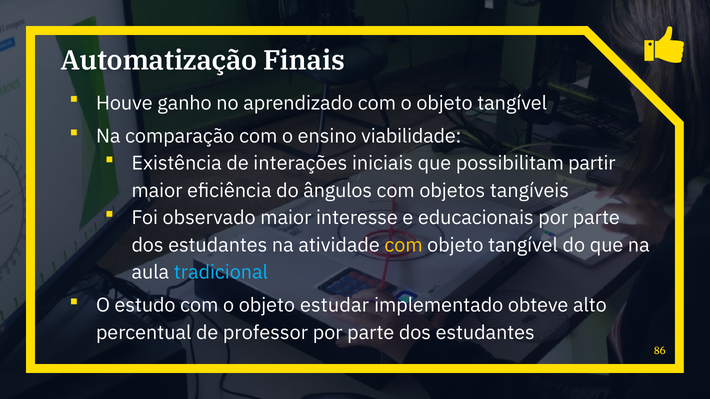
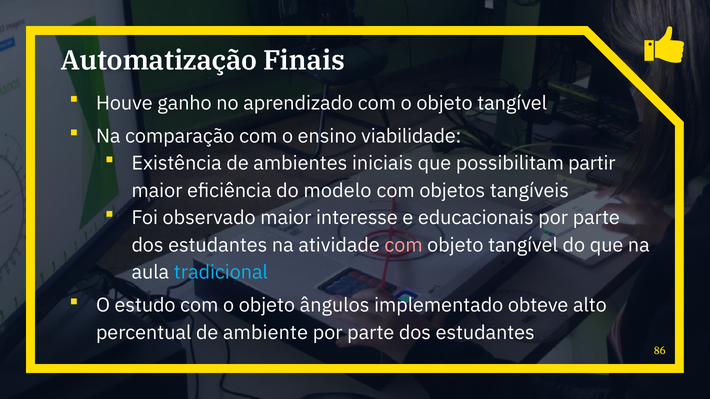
interações: interações -> ambientes (300, 164)
ângulos: ângulos -> modelo (338, 191)
com colour: yellow -> pink (404, 245)
estudar: estudar -> ângulos (335, 306)
professor: professor -> ambiente (265, 333)
